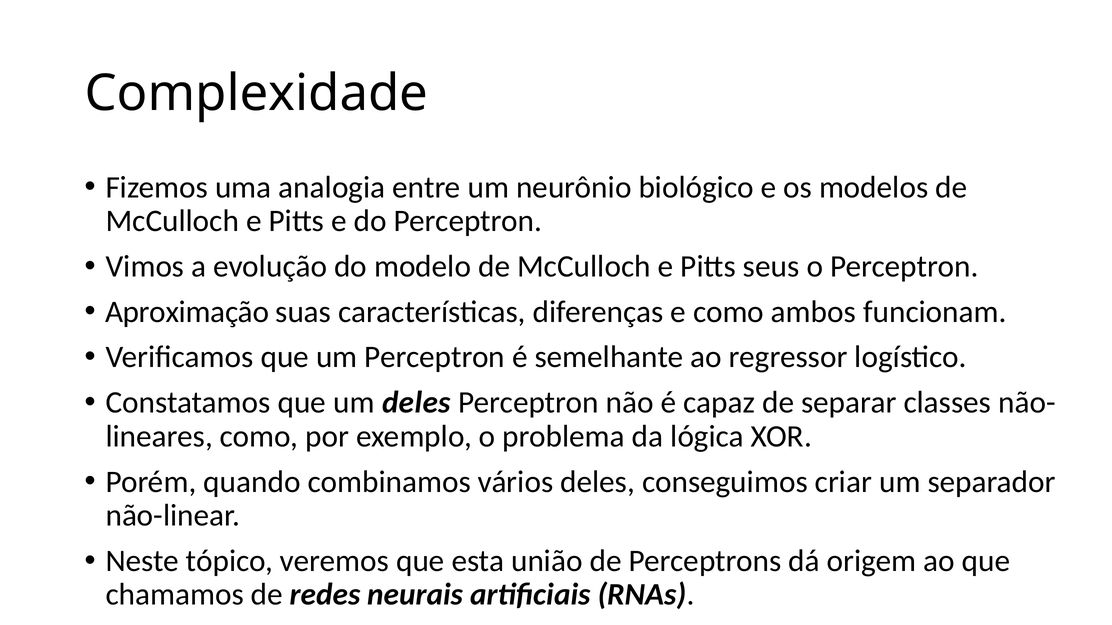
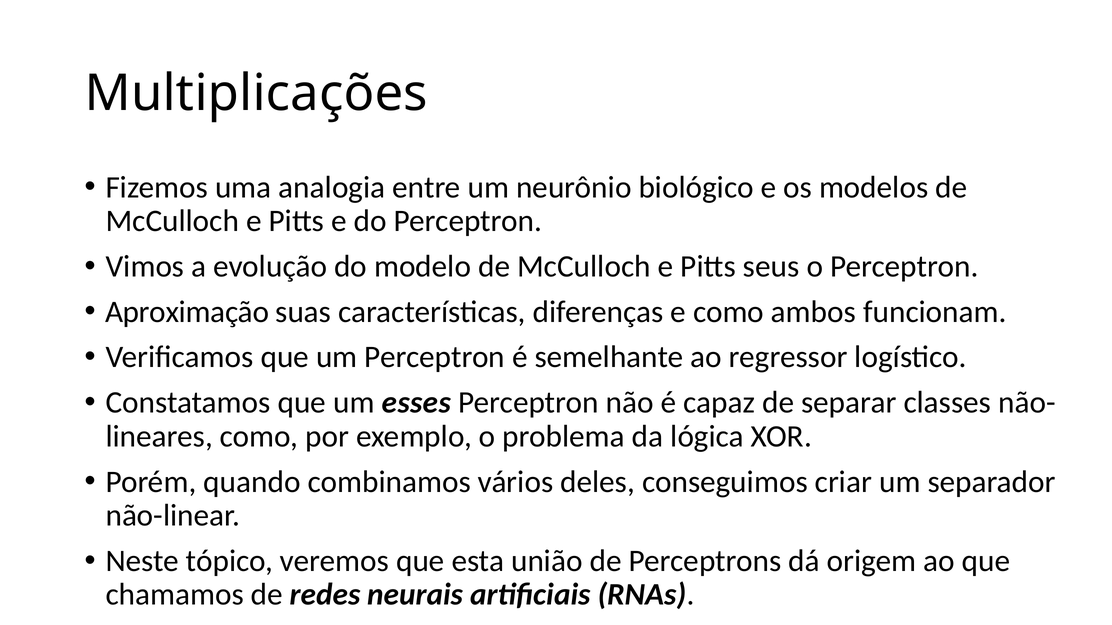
Complexidade: Complexidade -> Multiplicações (256, 93)
um deles: deles -> esses (416, 403)
